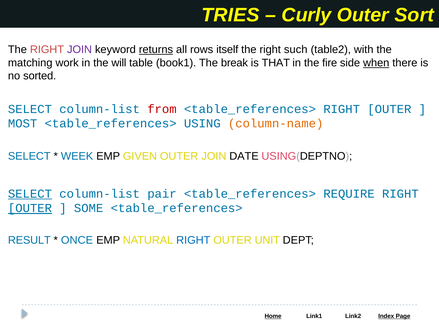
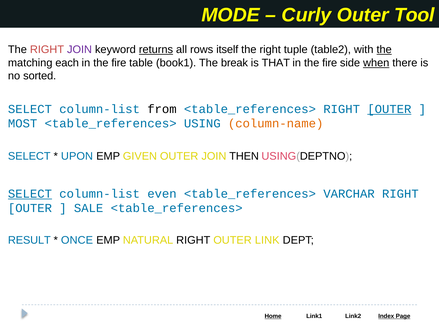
TRIES: TRIES -> MODE (231, 15)
Sort: Sort -> Tool (414, 15)
such: such -> tuple (296, 50)
the underline: none -> present (384, 50)
work: work -> each (67, 63)
will: will -> fire (119, 63)
from colour: red -> black (162, 109)
OUTER underline: none -> present (389, 109)
WEEK: WEEK -> UPON (77, 156)
DATE: DATE -> THEN (244, 156)
pair: pair -> even (162, 194)
REQUIRE: REQUIRE -> VARCHAR (349, 194)
OUTER underline: present -> none (30, 208)
SOME: SOME -> SALE (89, 208)
RIGHT colour: blue -> black (193, 241)
UNIT: UNIT -> LINK (267, 241)
